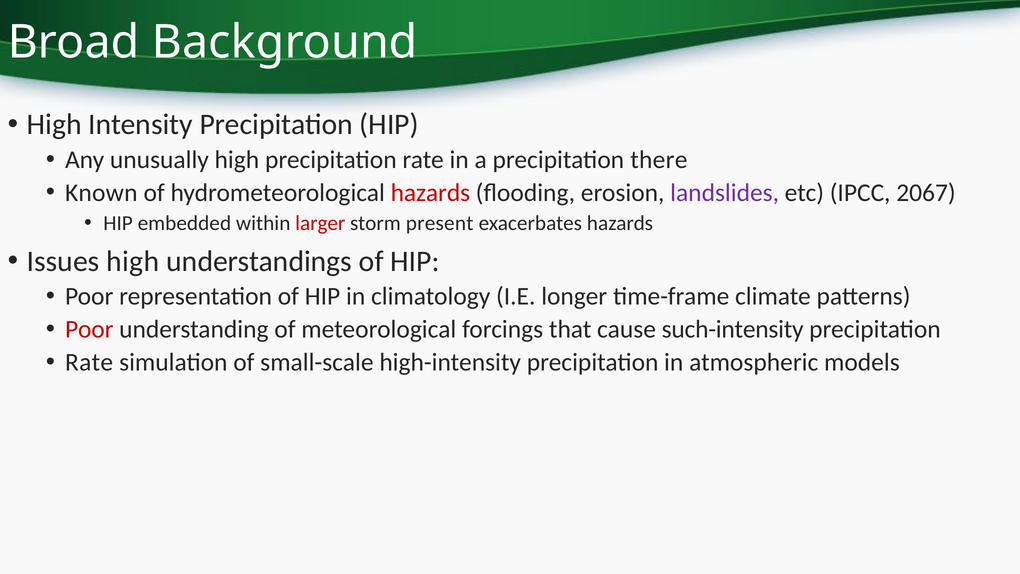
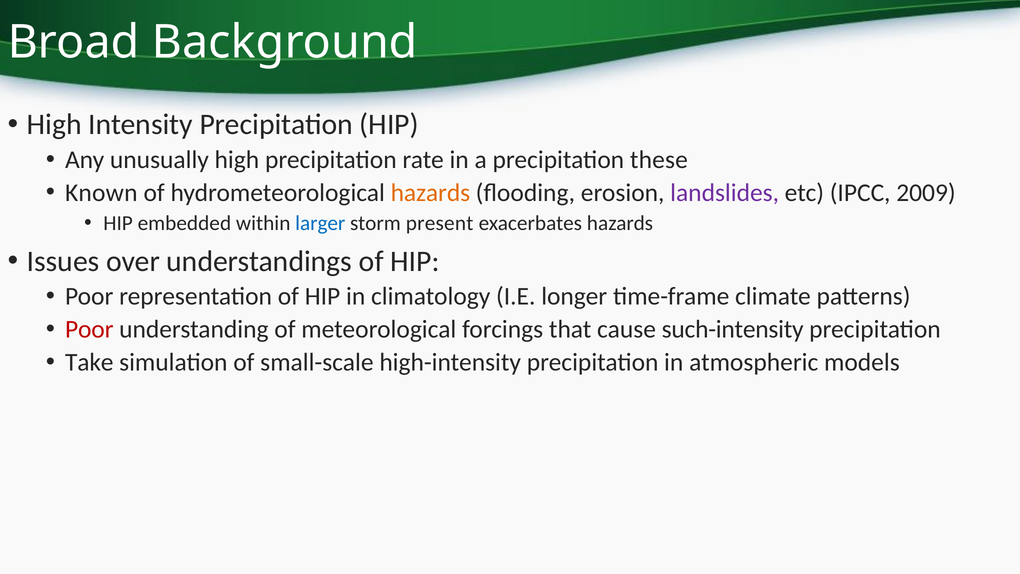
there: there -> these (659, 160)
hazards colour: red -> orange (430, 192)
2067: 2067 -> 2009 (926, 192)
larger colour: red -> blue (320, 223)
Issues high: high -> over (133, 261)
Rate: Rate -> Take (89, 362)
